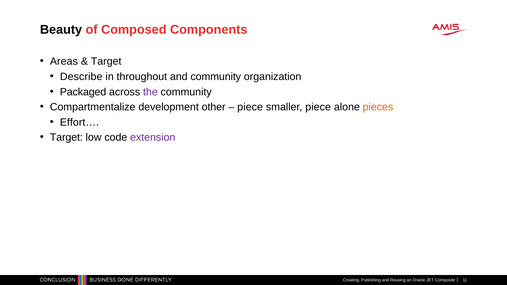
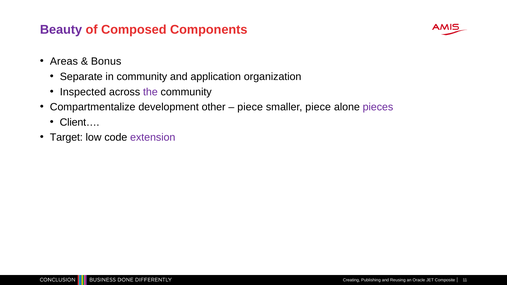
Beauty colour: black -> purple (61, 30)
Target: Target -> Bonus (106, 62)
Describe: Describe -> Separate (81, 77)
in throughout: throughout -> community (142, 77)
and community: community -> application (216, 77)
Packaged: Packaged -> Inspected (83, 92)
pieces colour: orange -> purple (378, 107)
Effort…: Effort… -> Client… (80, 122)
